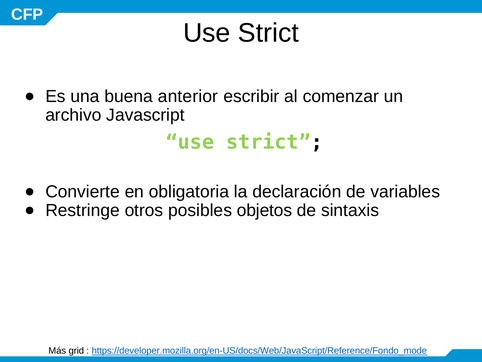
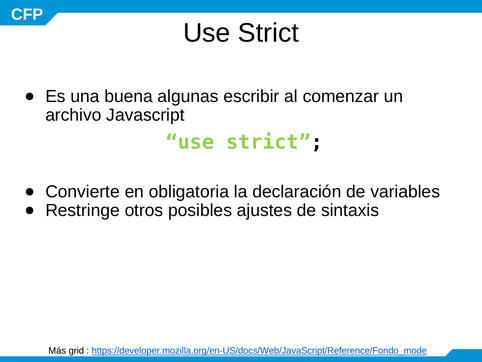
anterior: anterior -> algunas (188, 96)
objetos: objetos -> ajustes (264, 210)
